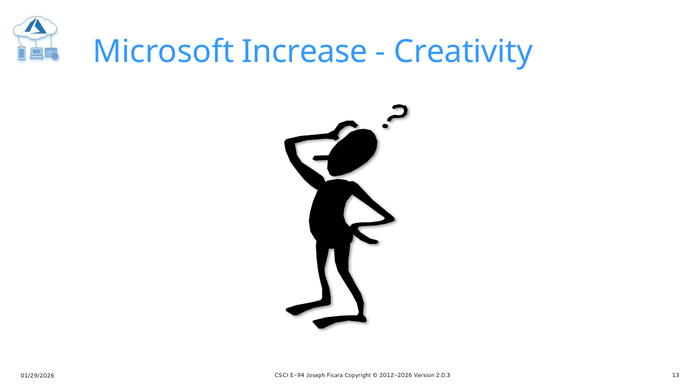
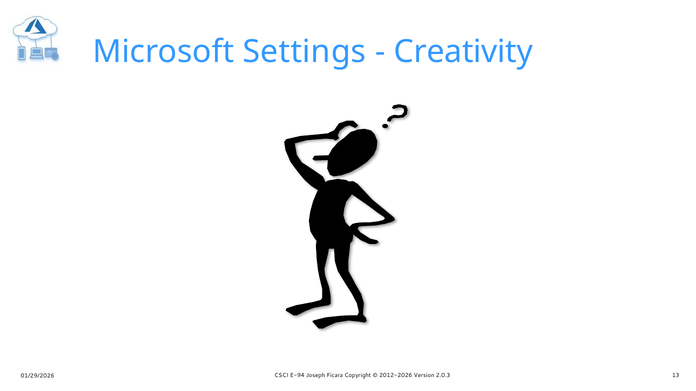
Increase: Increase -> Settings (304, 52)
